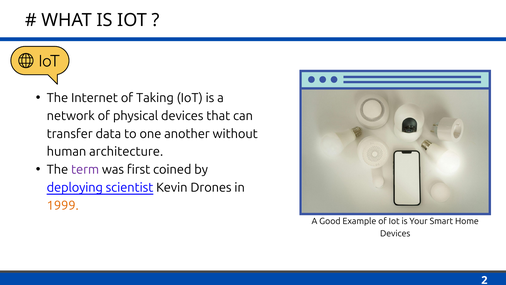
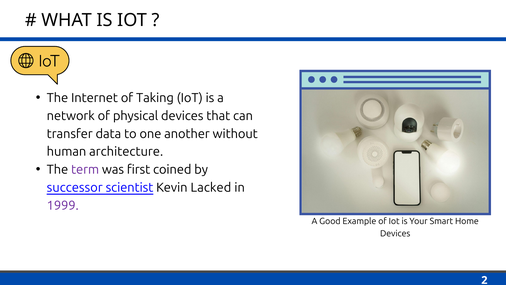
deploying: deploying -> successor (75, 187)
Drones: Drones -> Lacked (211, 187)
1999 colour: orange -> purple (63, 205)
